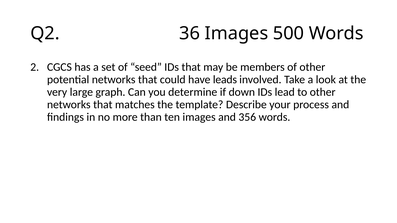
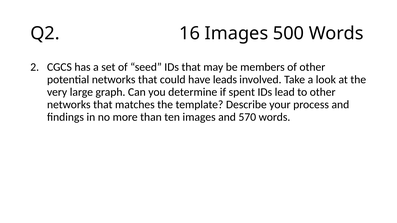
36: 36 -> 16 (190, 33)
down: down -> spent (242, 92)
356: 356 -> 570 (247, 117)
